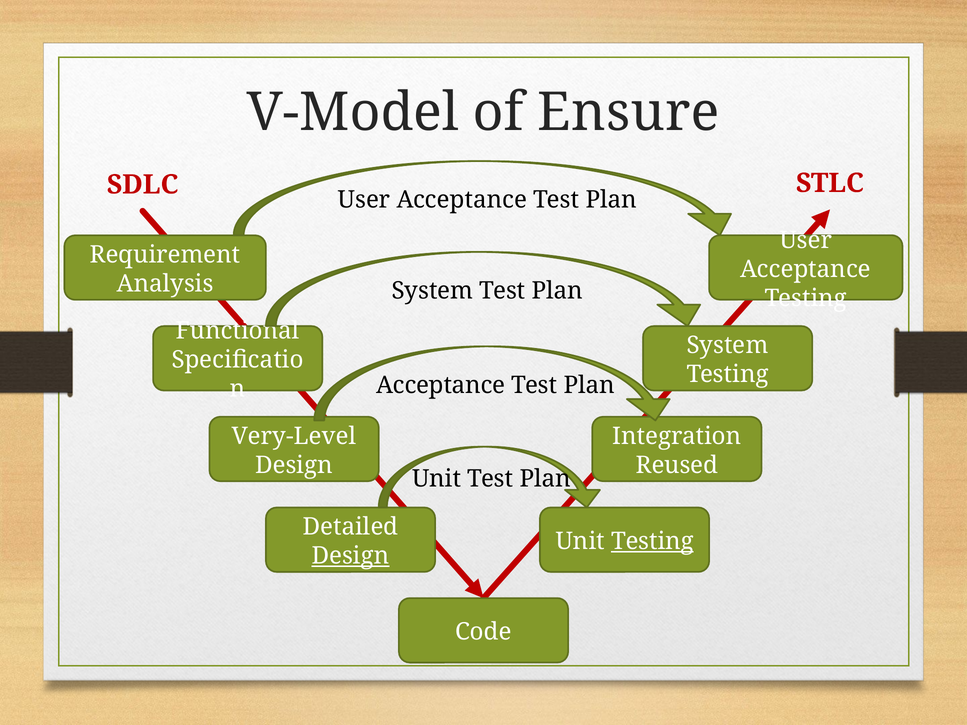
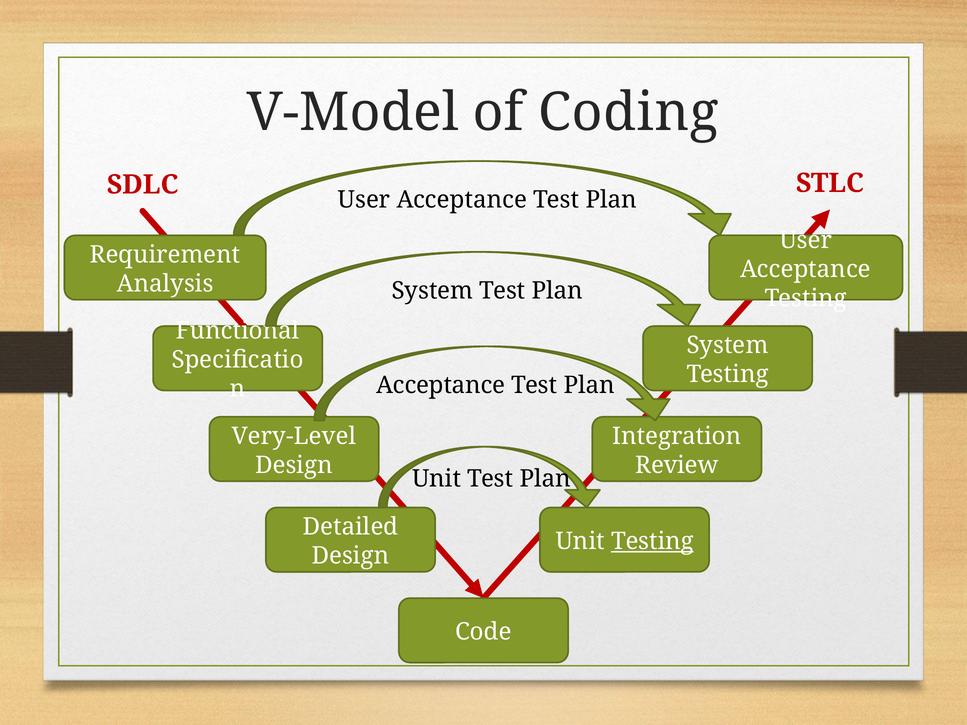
Ensure: Ensure -> Coding (628, 113)
Reused: Reused -> Review (677, 465)
Design underline: present -> none (350, 556)
